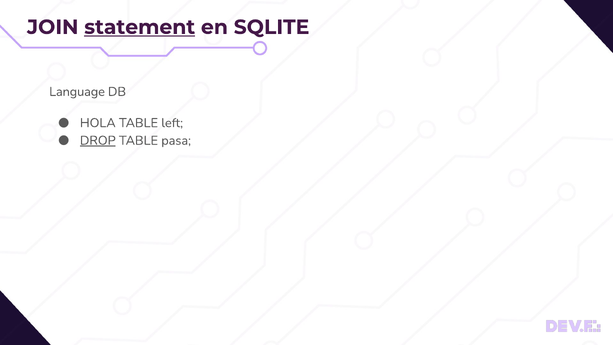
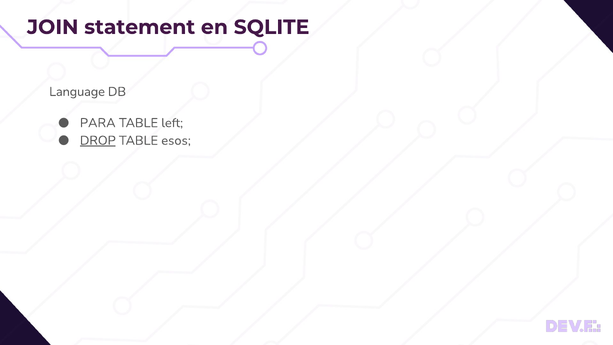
statement underline: present -> none (140, 27)
HOLA: HOLA -> PARA (98, 123)
pasa: pasa -> esos (176, 140)
